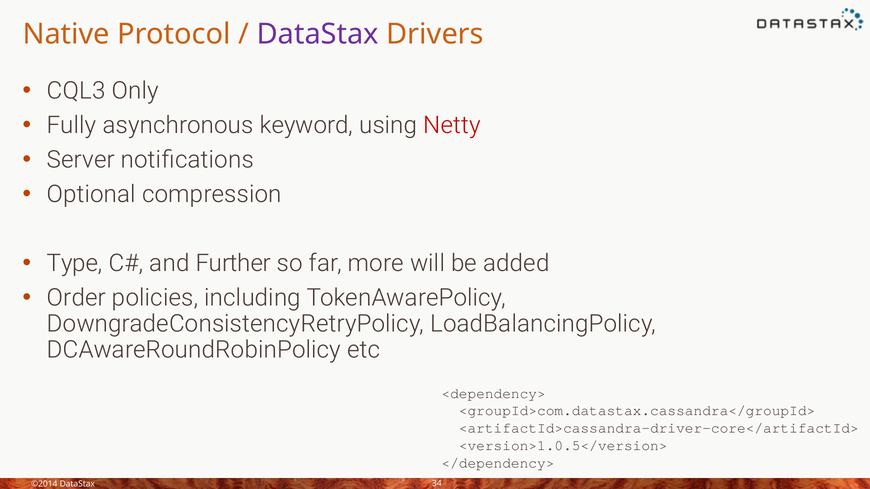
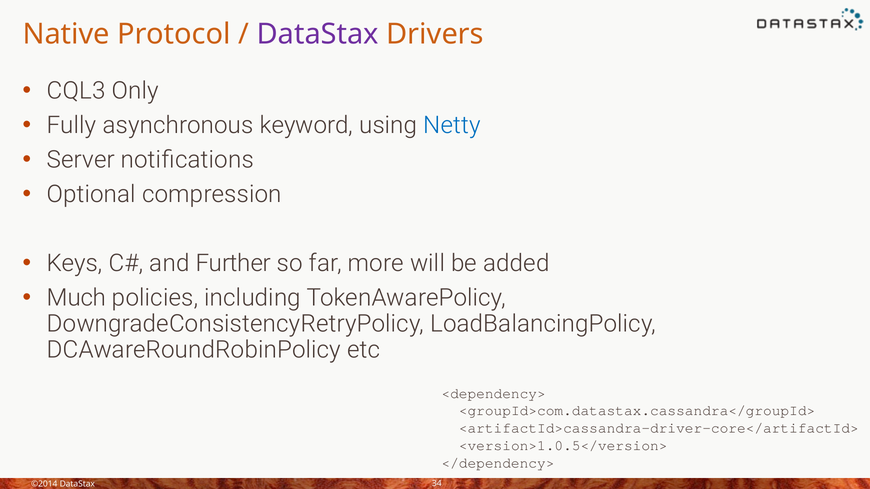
Netty colour: red -> blue (452, 125)
Type: Type -> Keys (75, 263)
Order: Order -> Much (76, 298)
